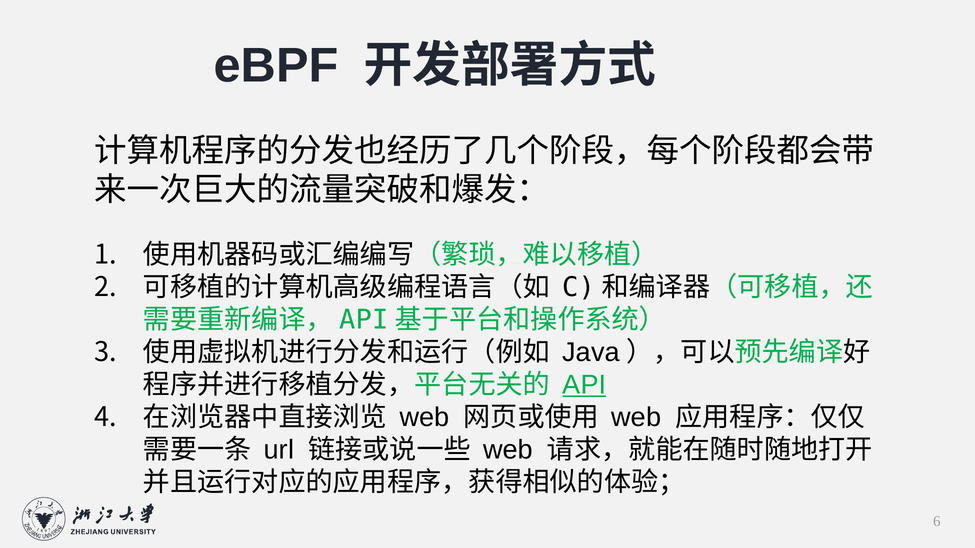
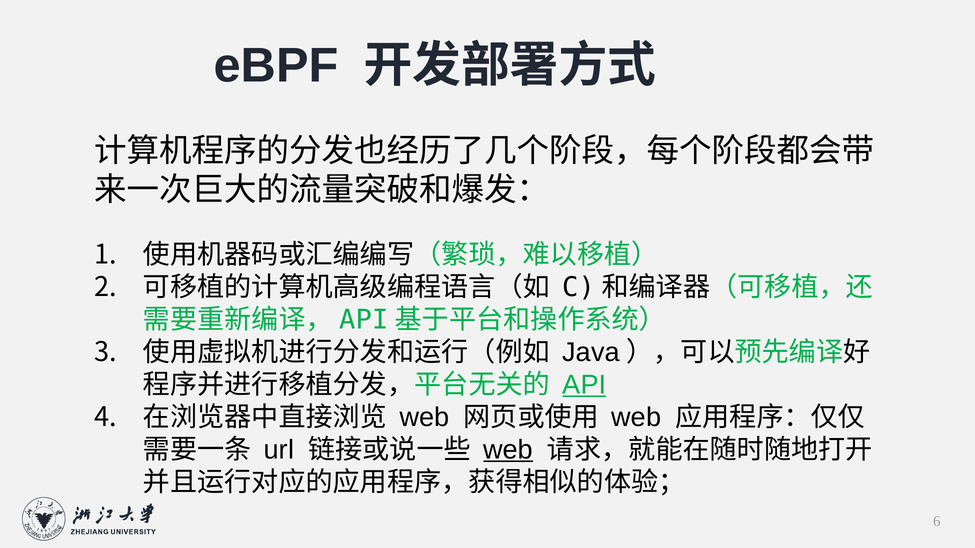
web underline: none -> present (508, 450)
